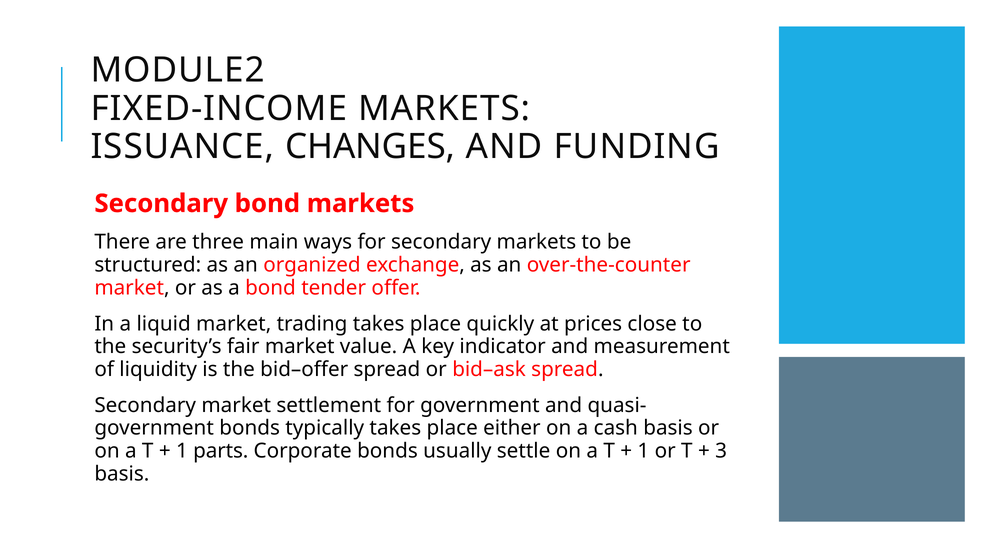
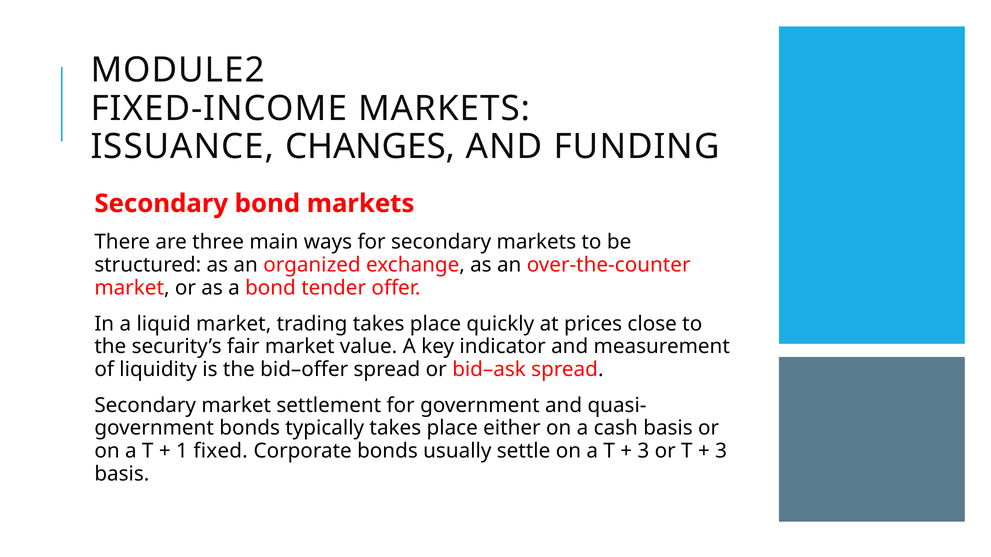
parts: parts -> fixed (221, 451)
1: 1 -> 3 (643, 451)
